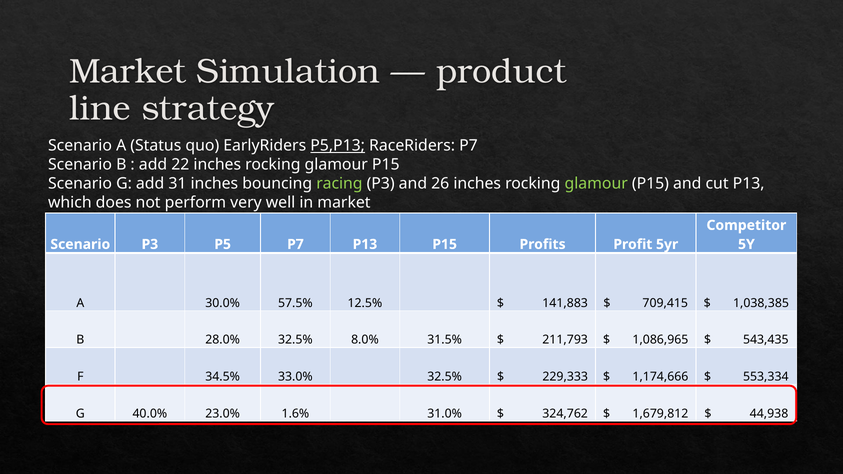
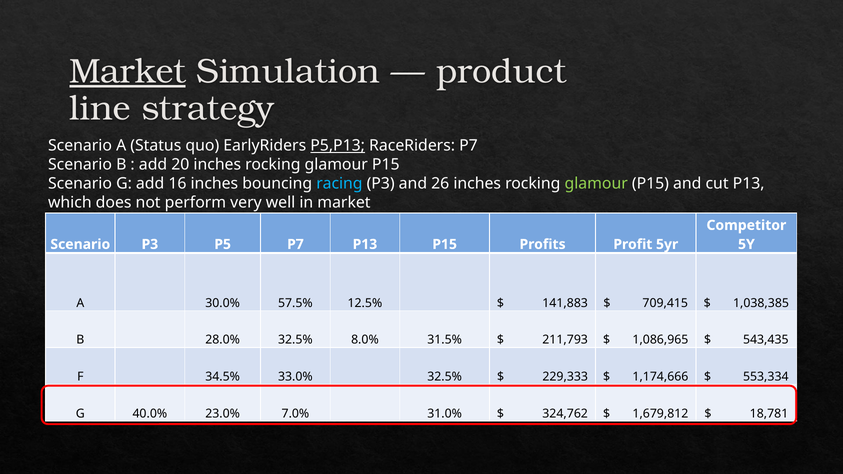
Market underline: none -> present (128, 72)
22: 22 -> 20 (180, 165)
31: 31 -> 16 (177, 184)
racing colour: light green -> light blue (339, 184)
1.6%: 1.6% -> 7.0% (295, 414)
44,938: 44,938 -> 18,781 (769, 414)
